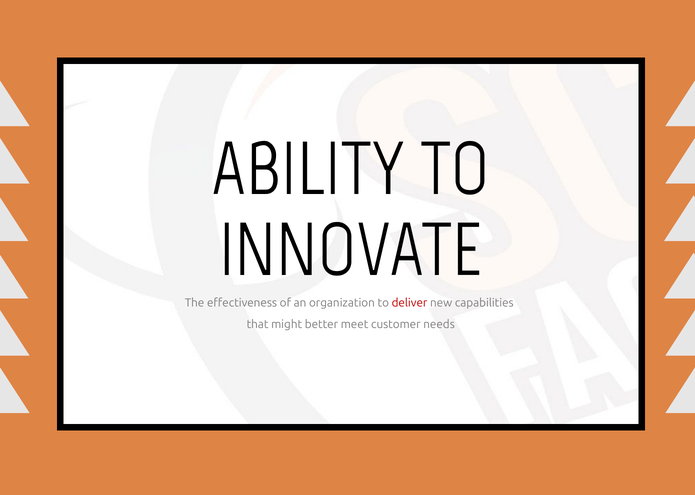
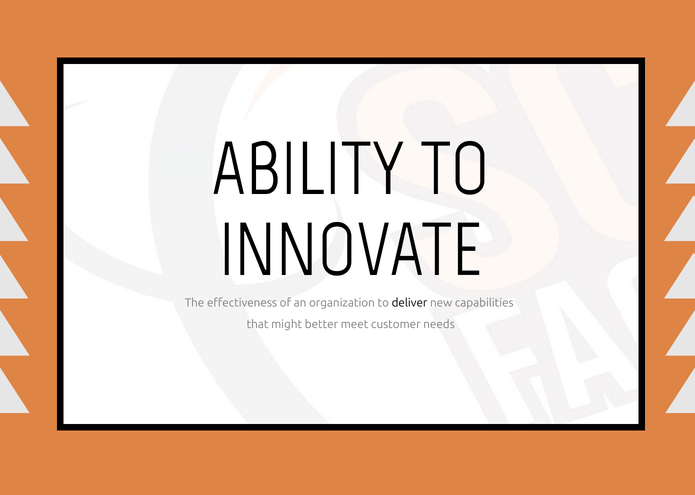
deliver colour: red -> black (410, 303)
